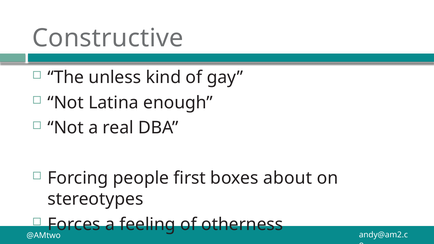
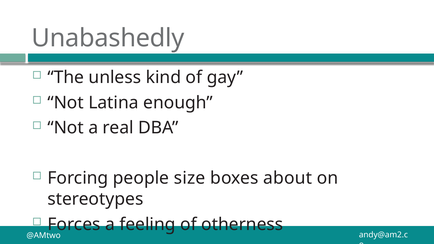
Constructive: Constructive -> Unabashedly (108, 38)
first: first -> size (190, 178)
